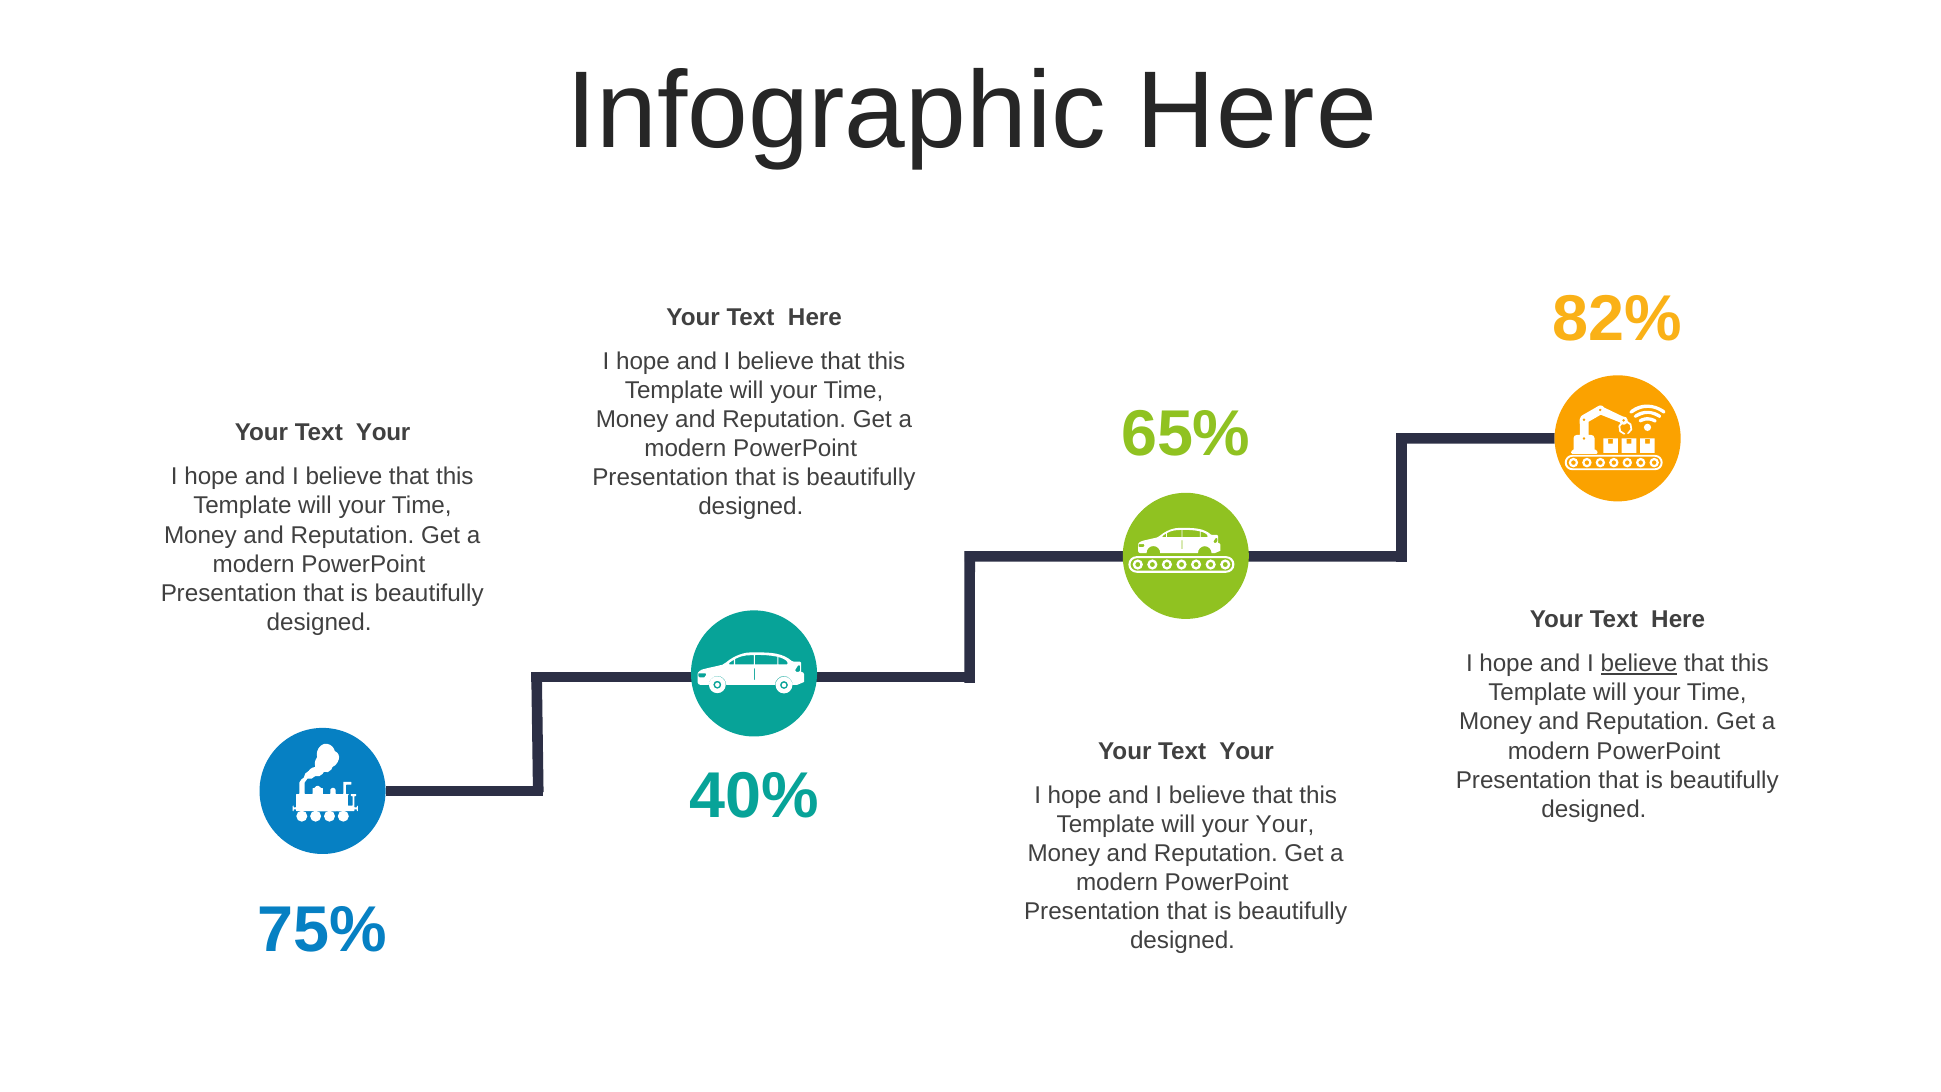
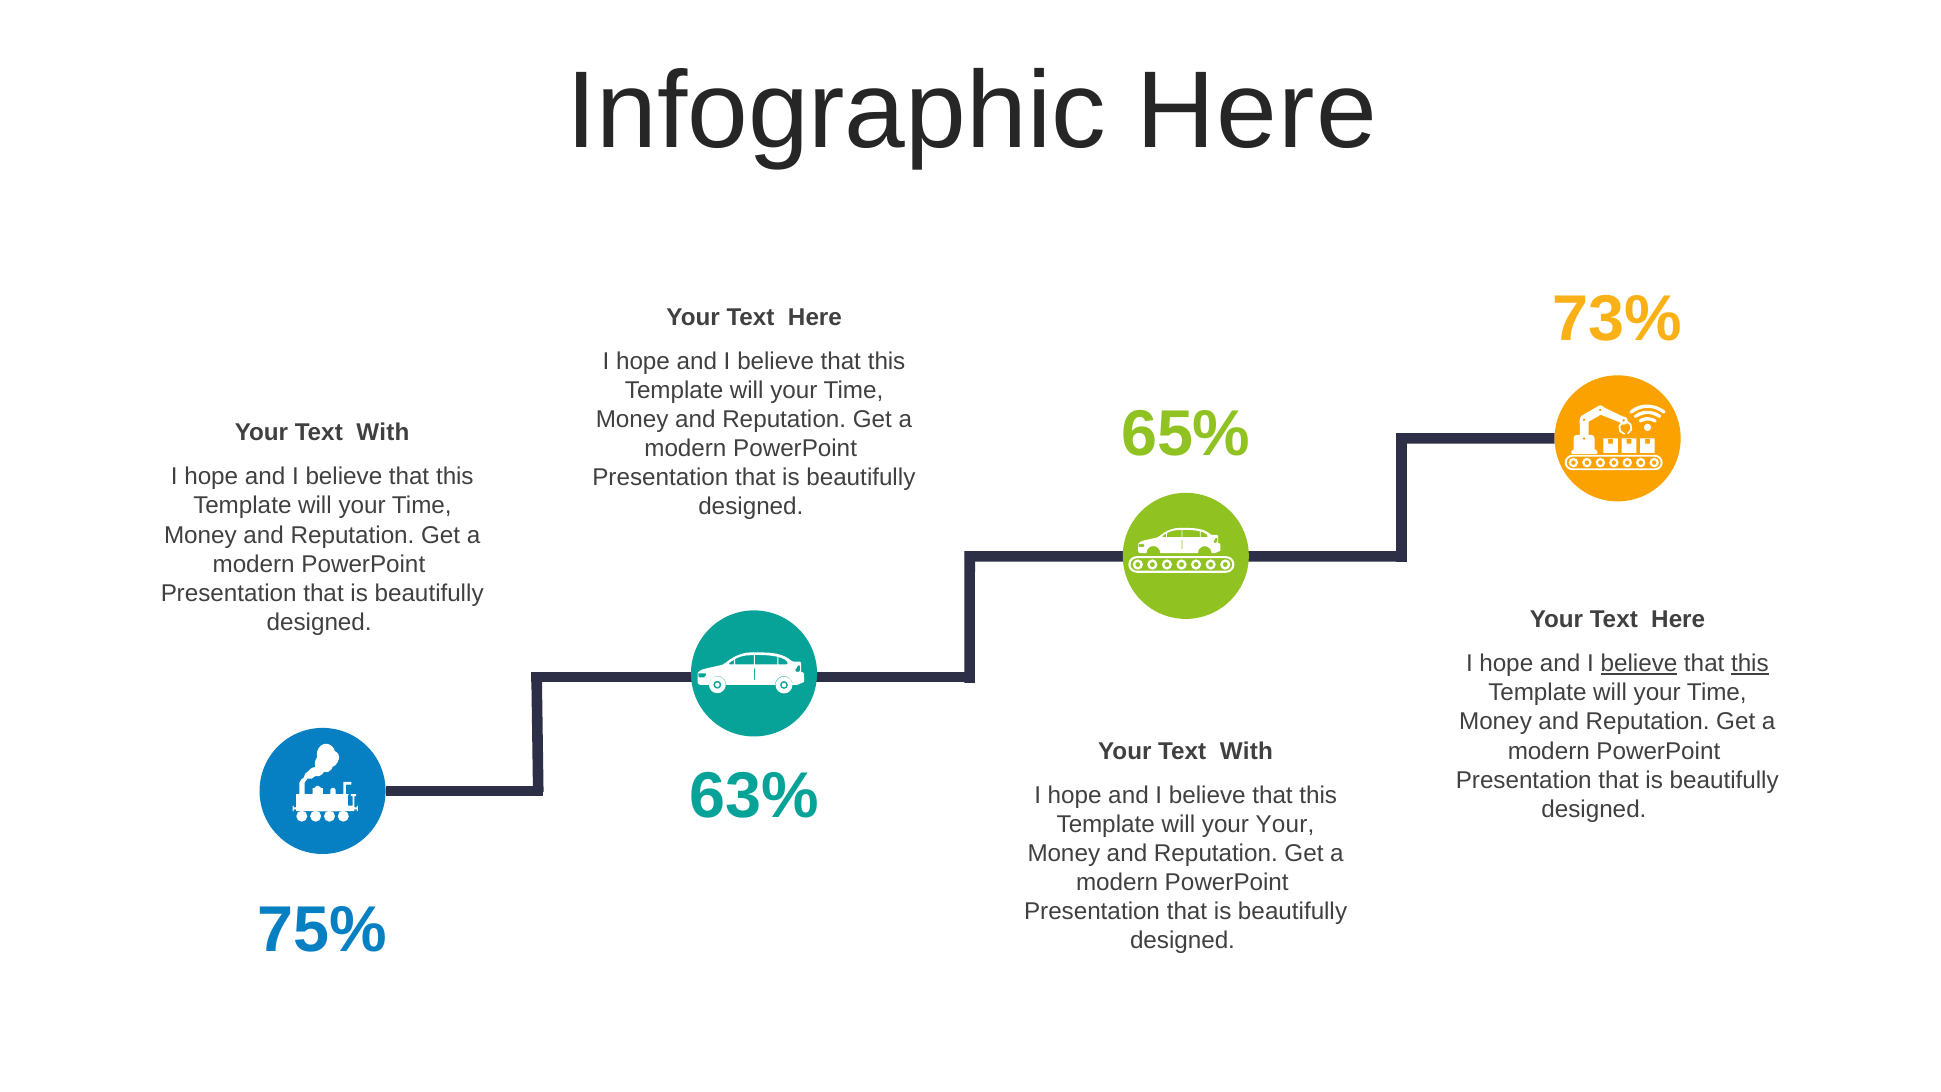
82%: 82% -> 73% (1618, 319)
Your: Your -> With (383, 433)
this underline: none -> present (1750, 664)
Your: Your -> With (1246, 751)
40%: 40% -> 63% (754, 796)
